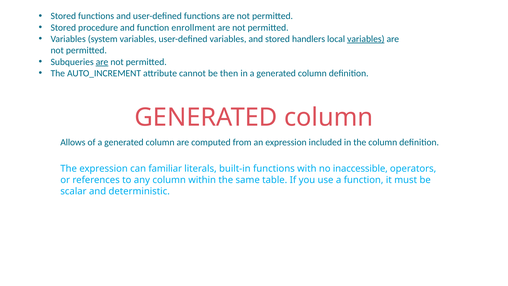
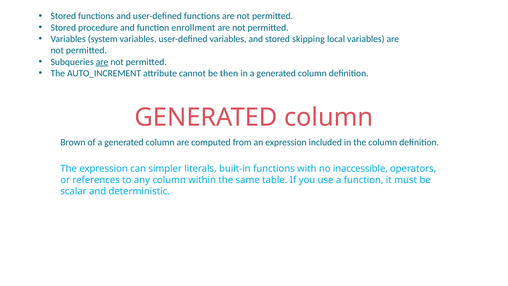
handlers: handlers -> skipping (308, 39)
variables underline: present -> none (366, 39)
Allows: Allows -> Brown (73, 142)
familiar: familiar -> simpler (165, 169)
